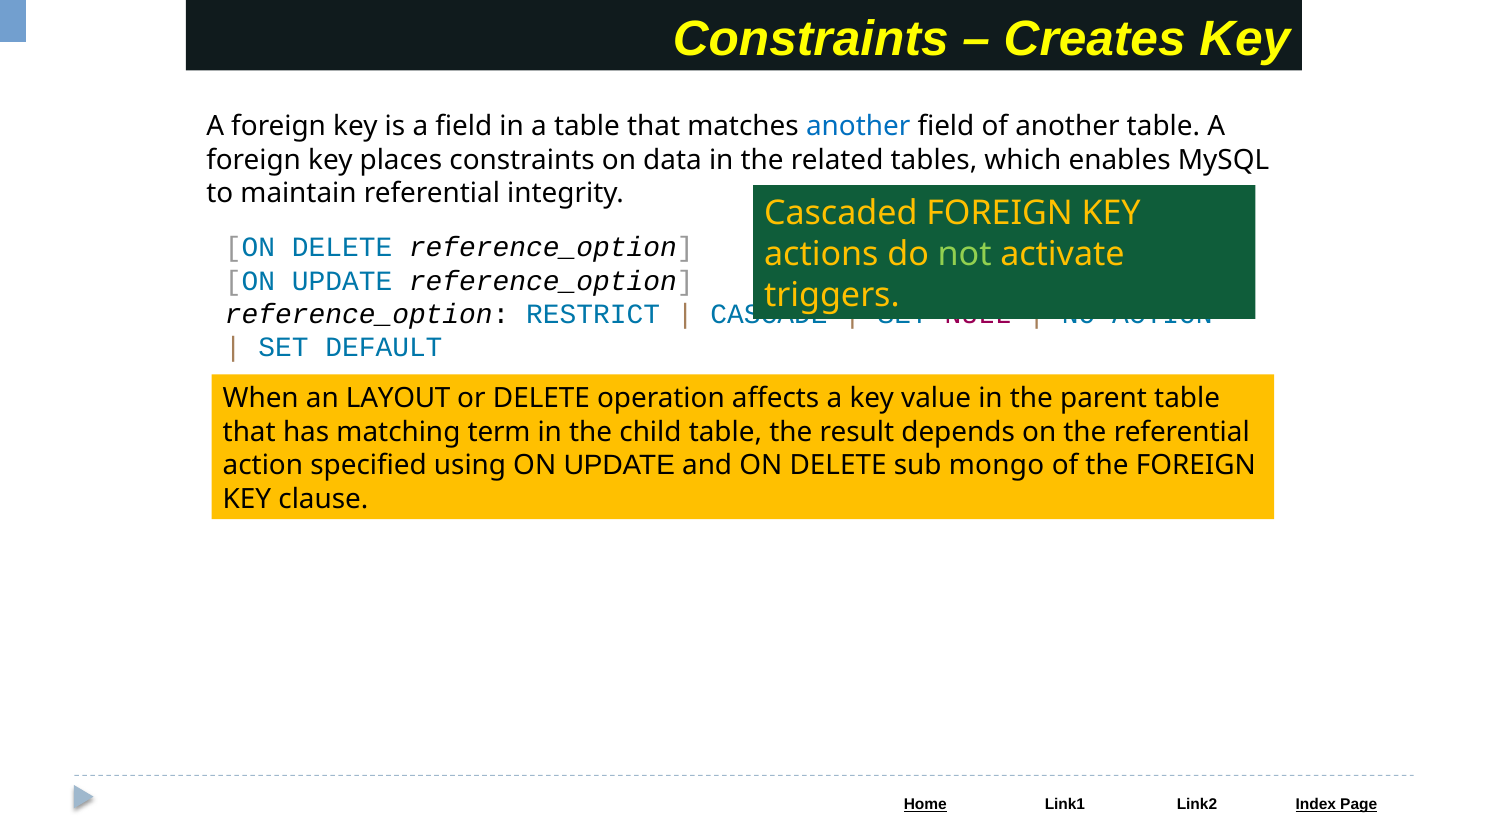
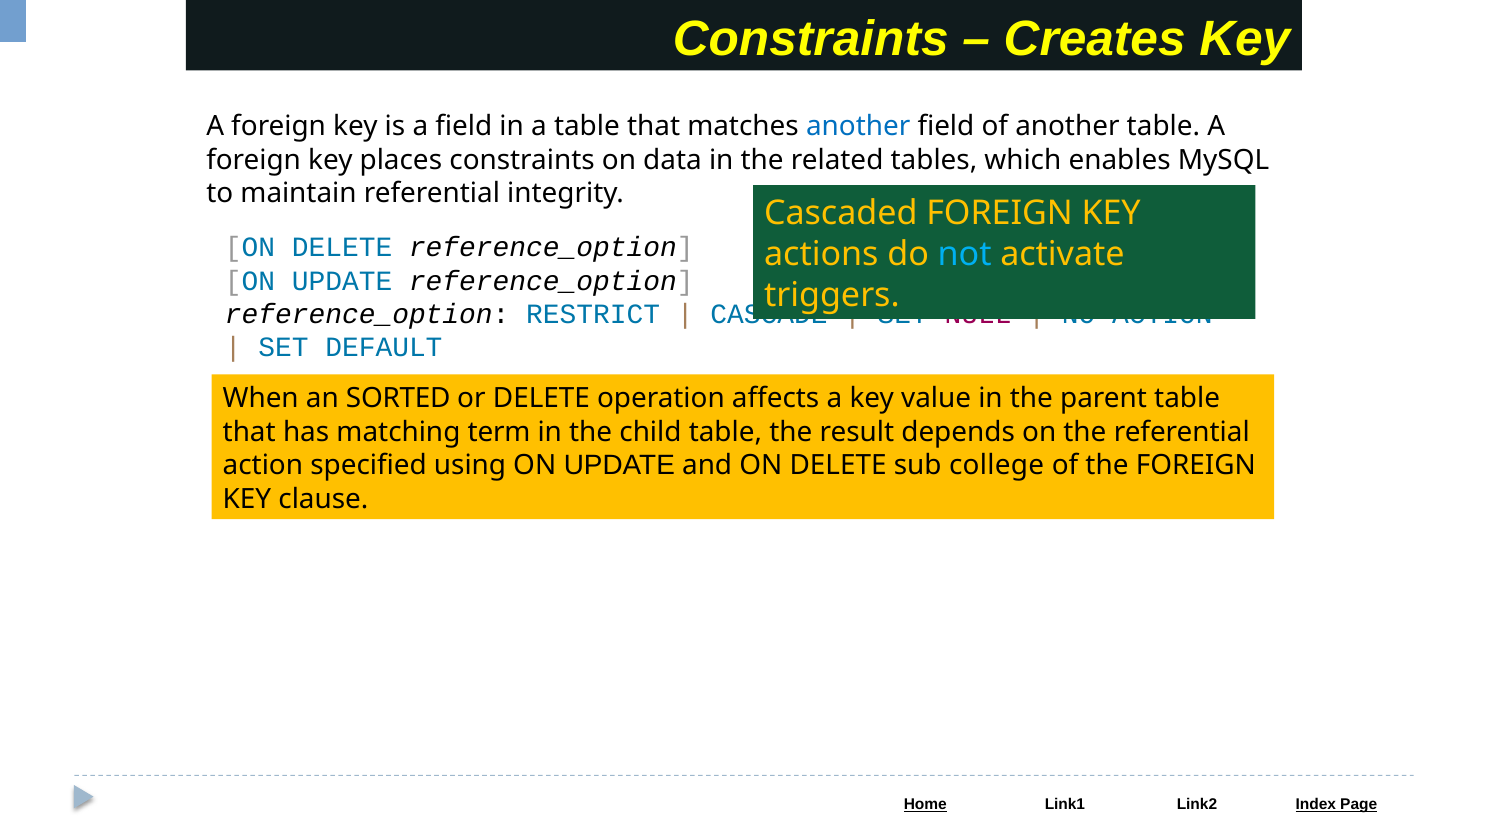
not colour: light green -> light blue (965, 254)
LAYOUT: LAYOUT -> SORTED (398, 398)
mongo: mongo -> college (997, 465)
